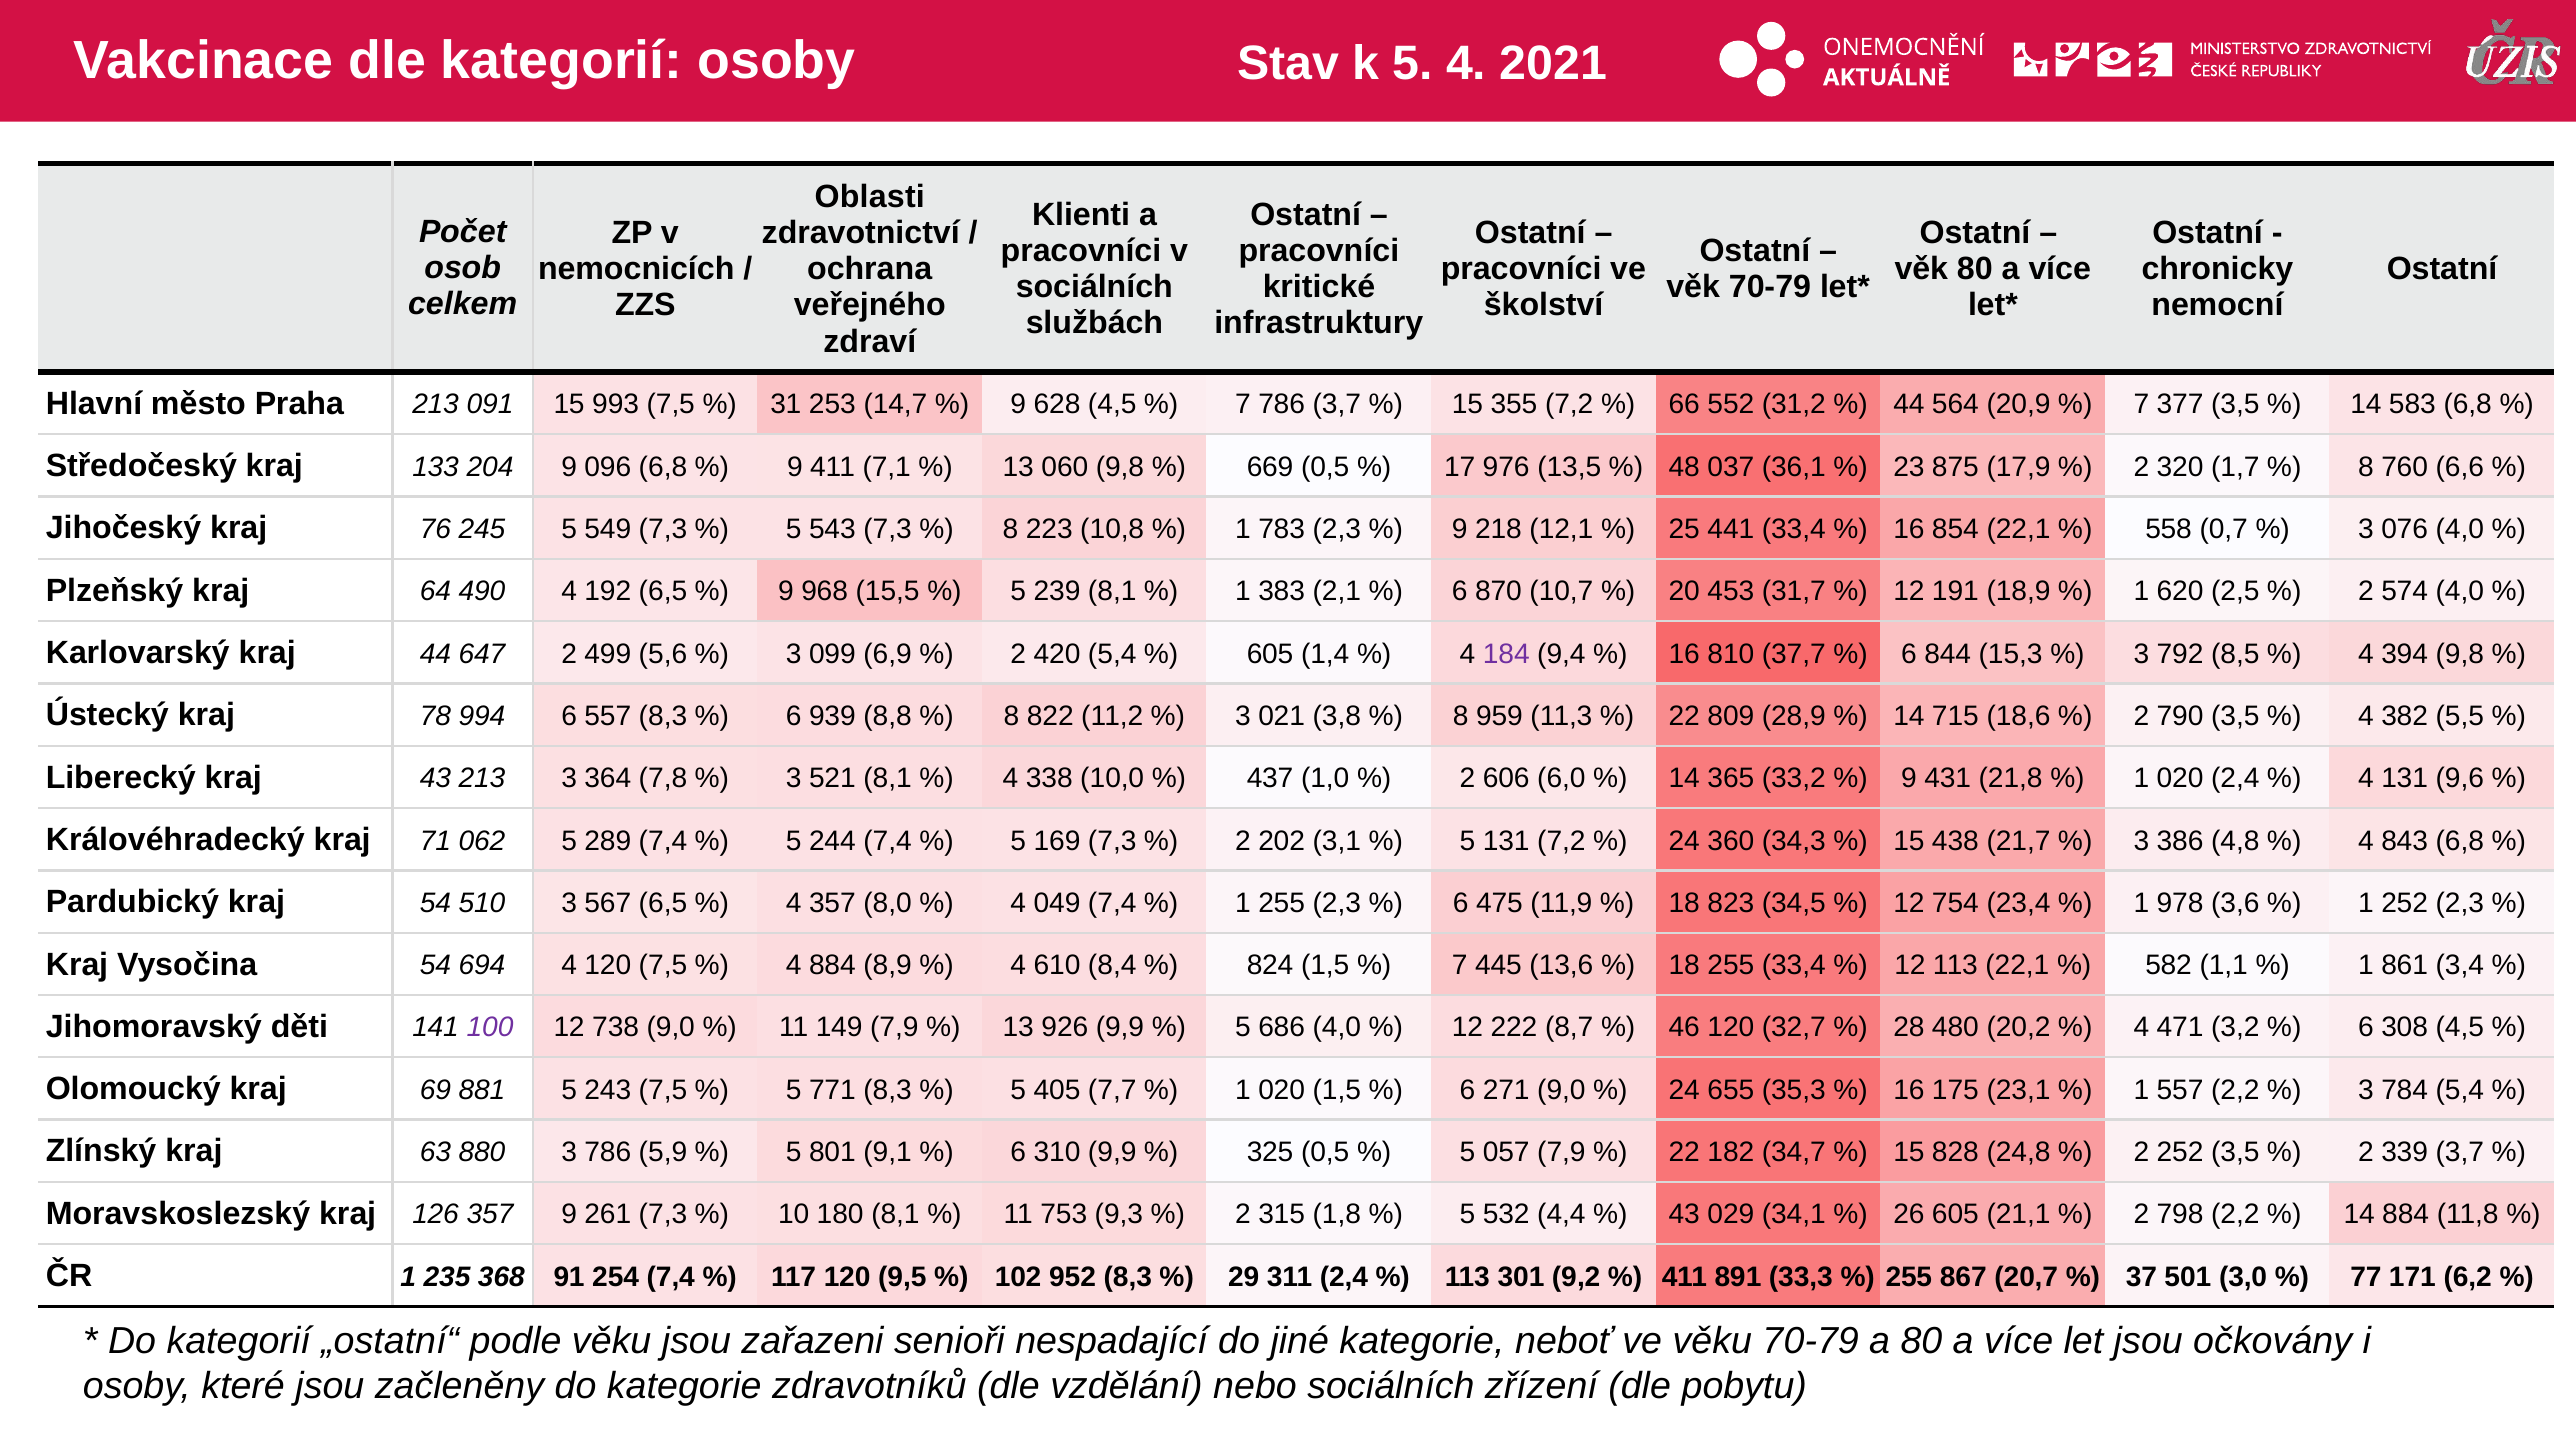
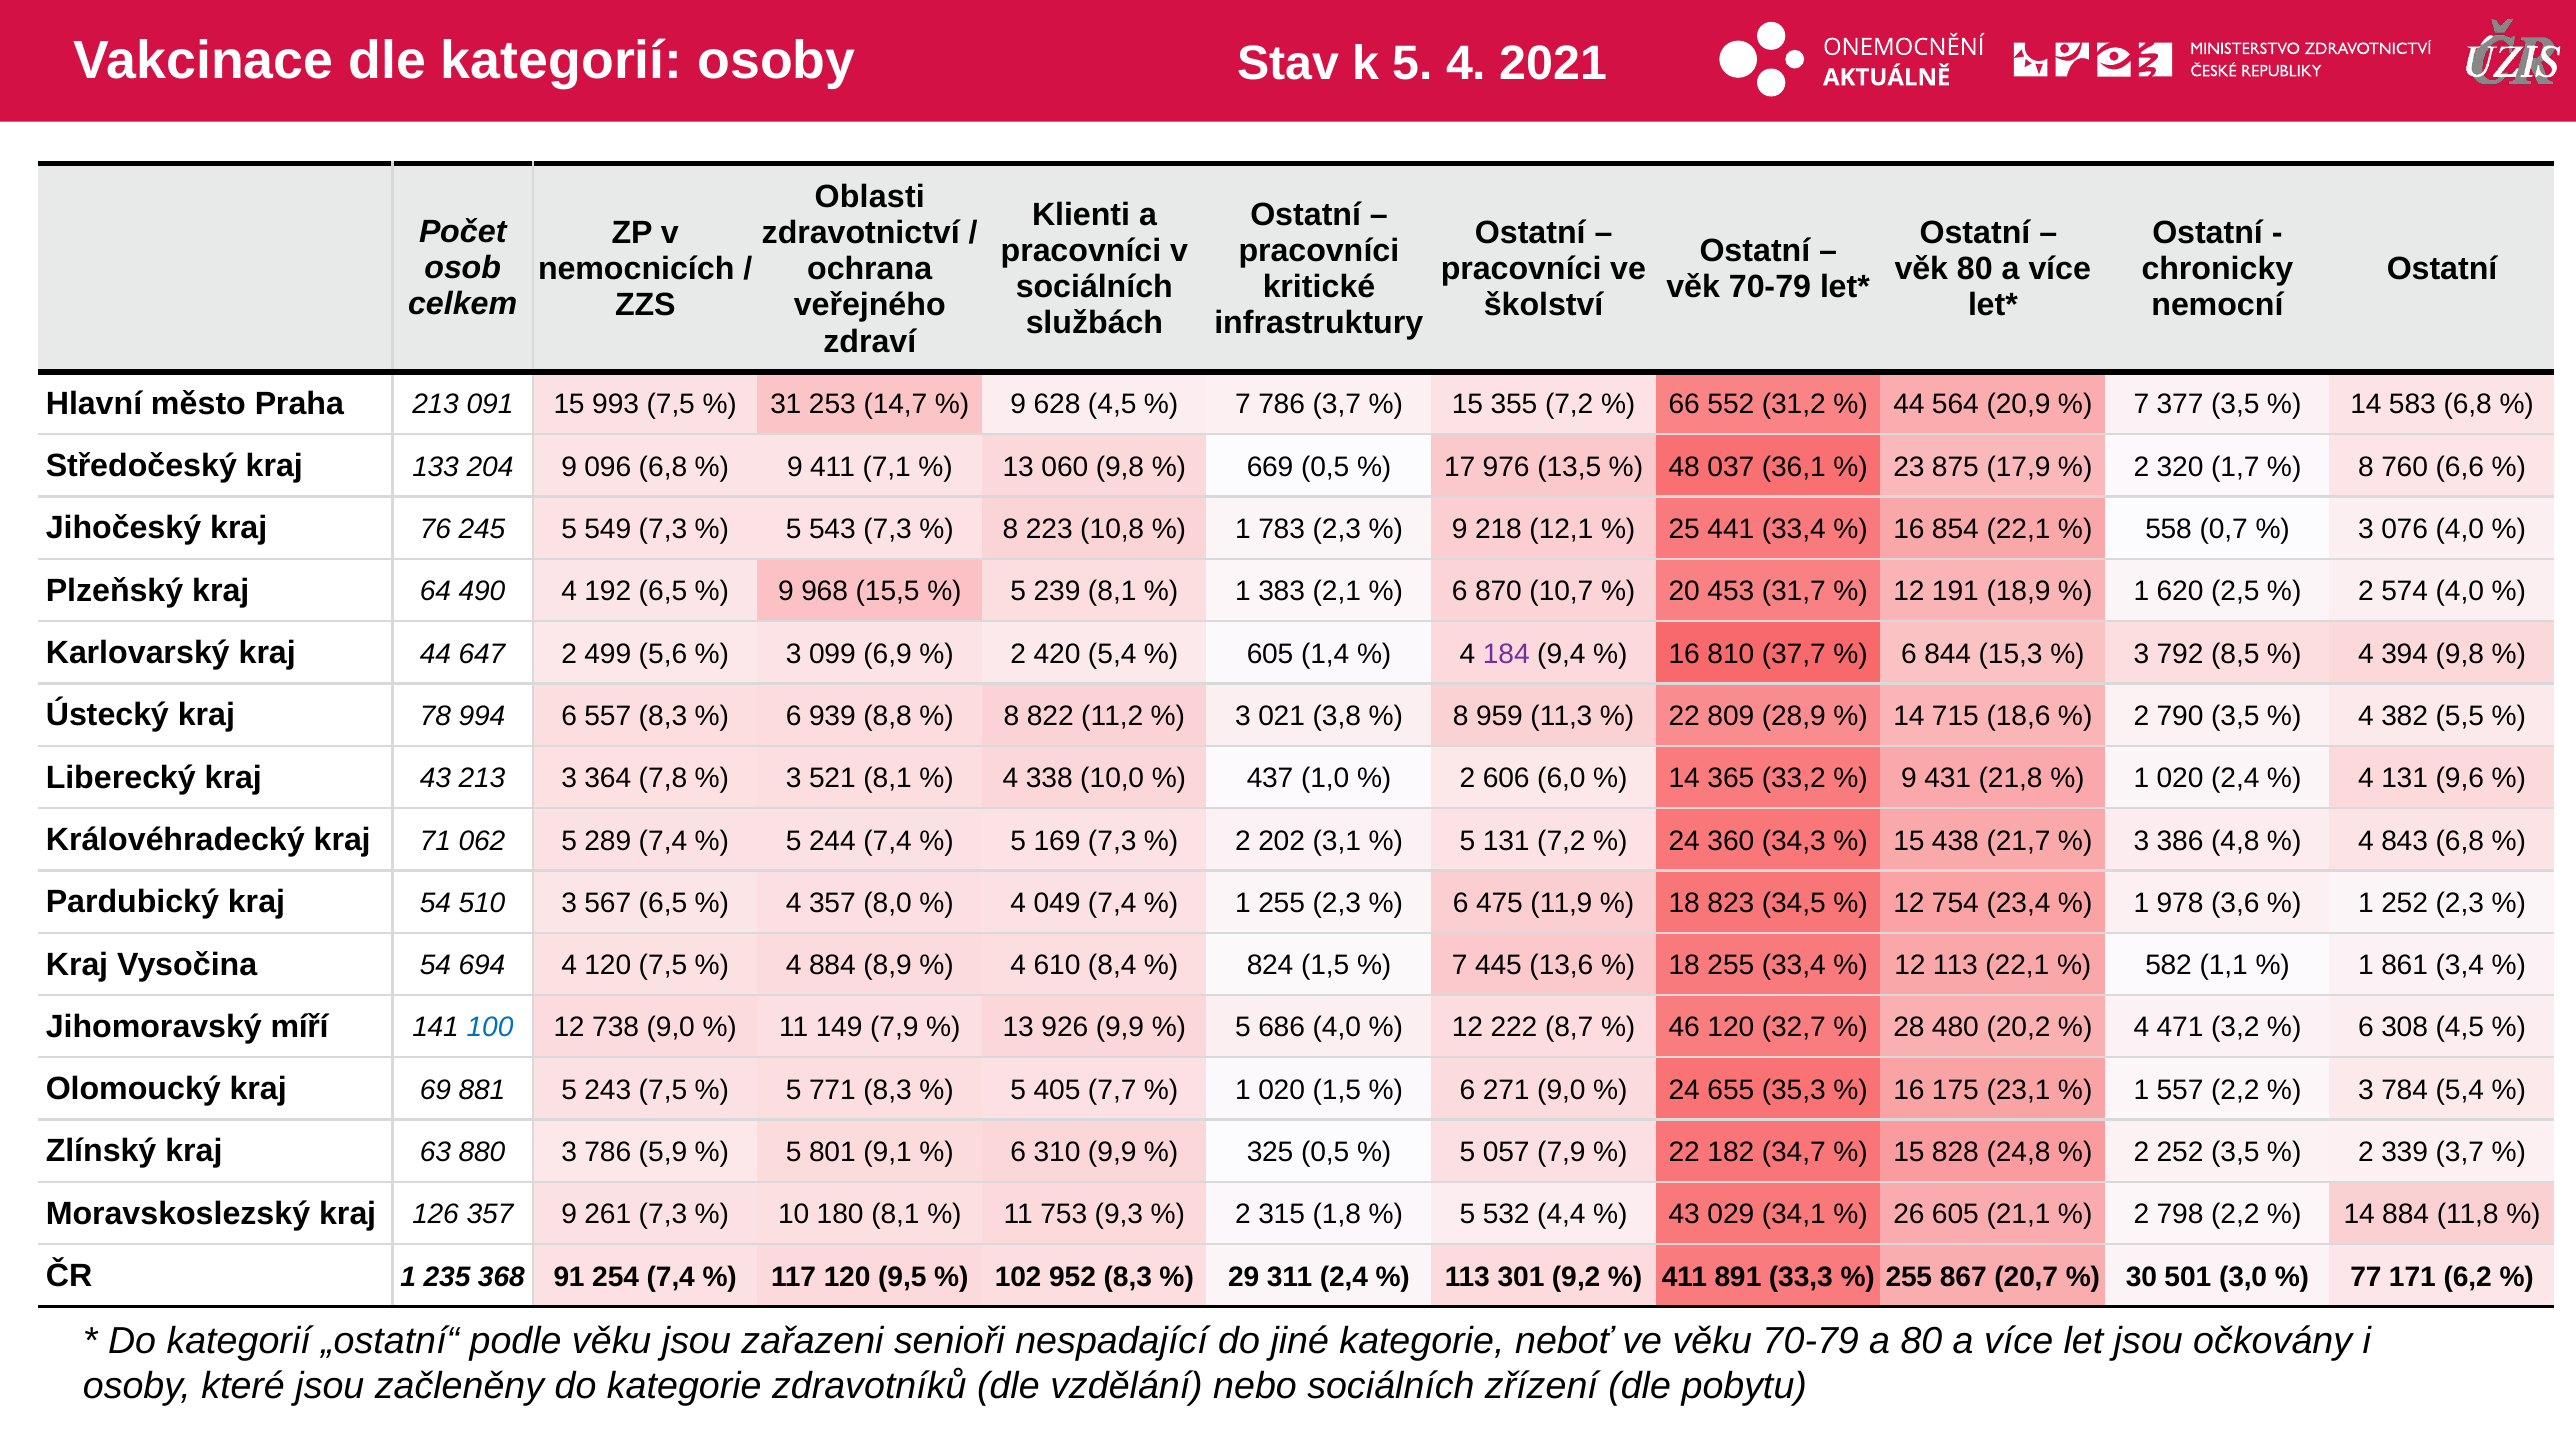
děti: děti -> míří (300, 1027)
100 colour: purple -> blue (490, 1028)
37: 37 -> 30 (2141, 1277)
